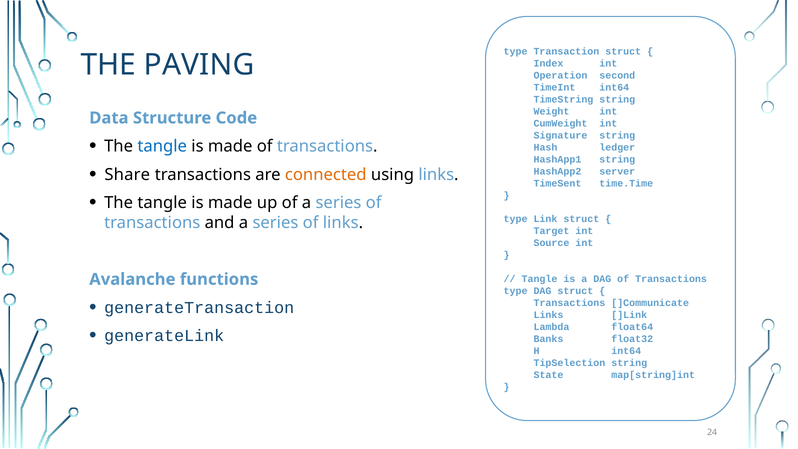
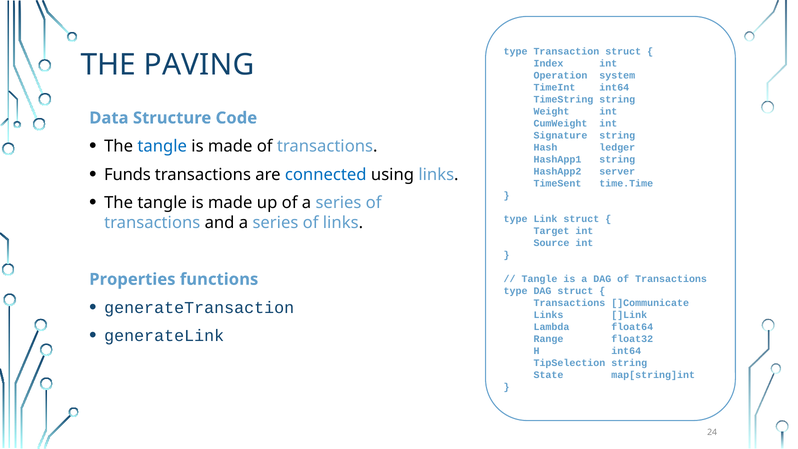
second: second -> system (617, 75)
Share: Share -> Funds (127, 174)
connected colour: orange -> blue (326, 174)
Avalanche: Avalanche -> Properties (132, 279)
Banks: Banks -> Range (548, 339)
